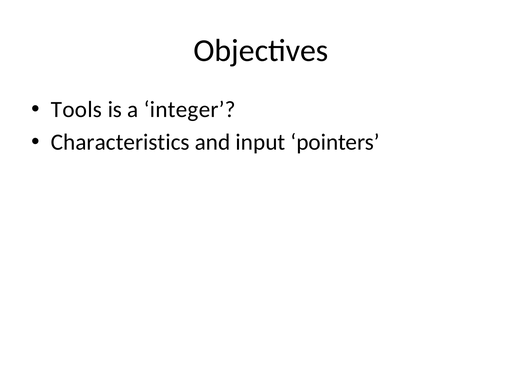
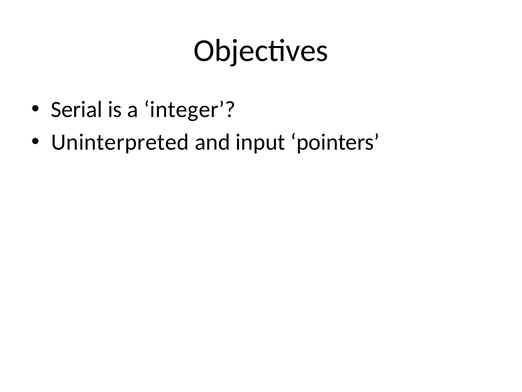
Tools: Tools -> Serial (77, 110)
Characteristics: Characteristics -> Uninterpreted (120, 142)
